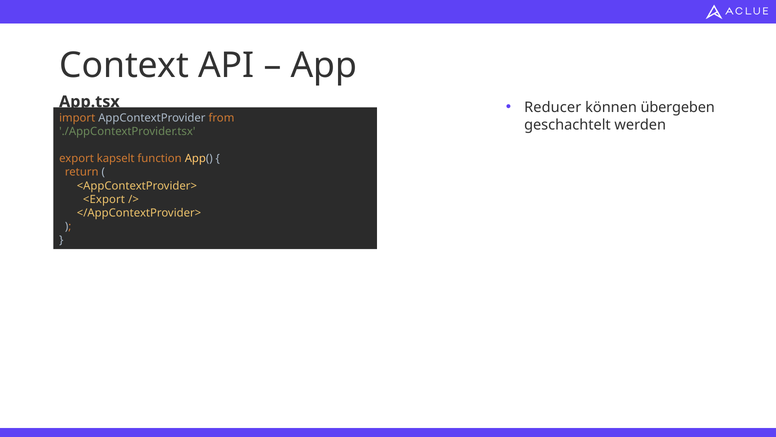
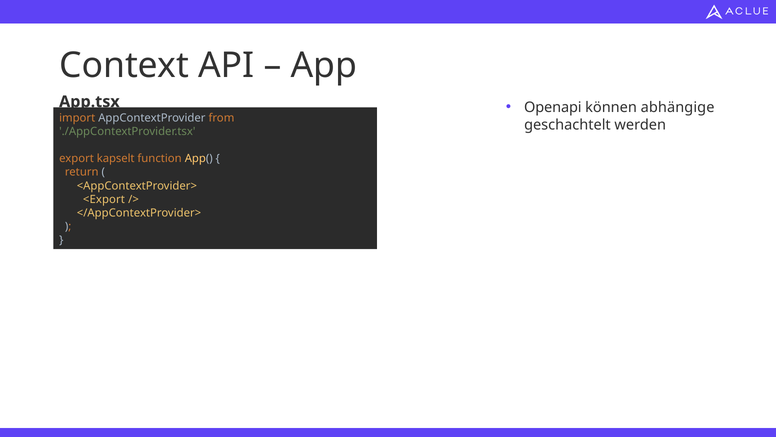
Reducer: Reducer -> Openapi (553, 107)
übergeben: übergeben -> abhängige (678, 107)
